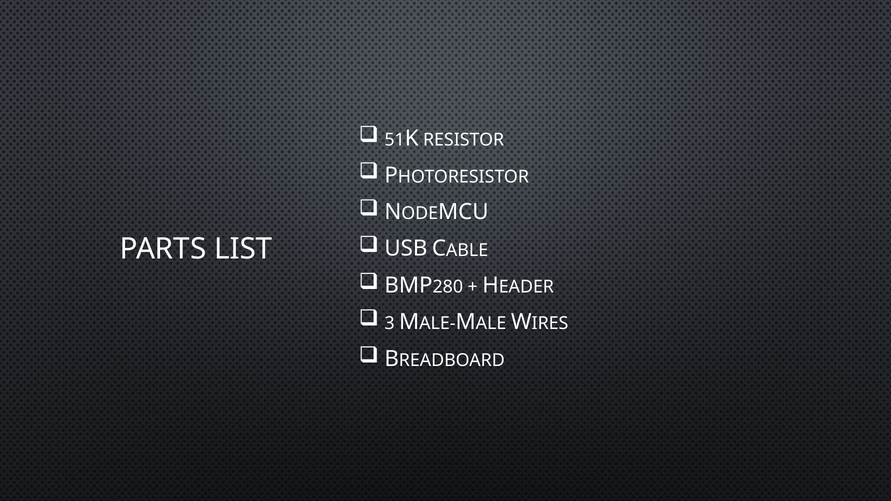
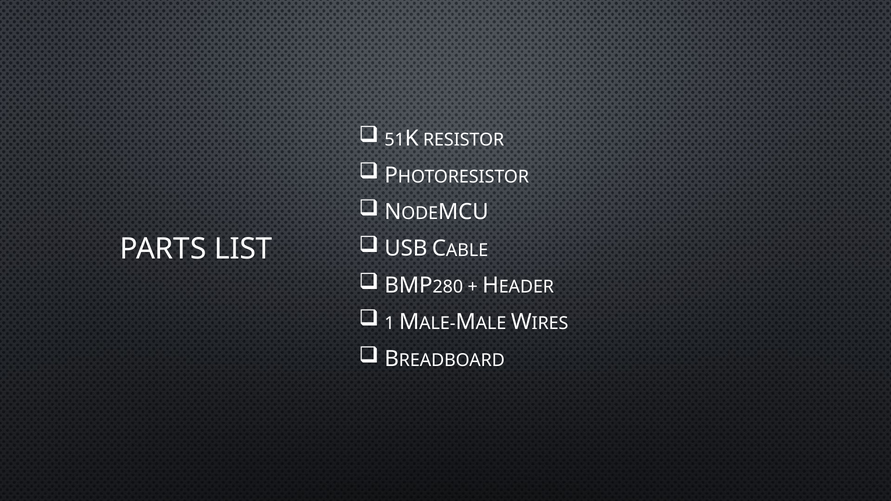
3: 3 -> 1 (390, 324)
